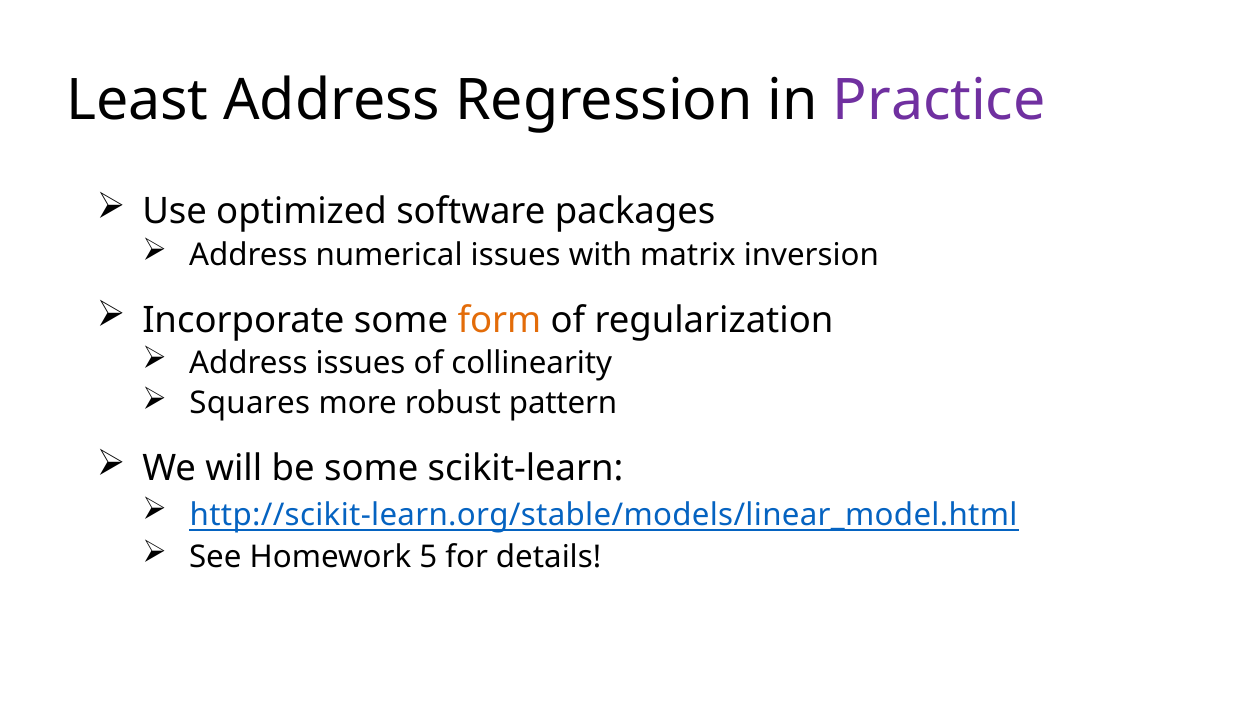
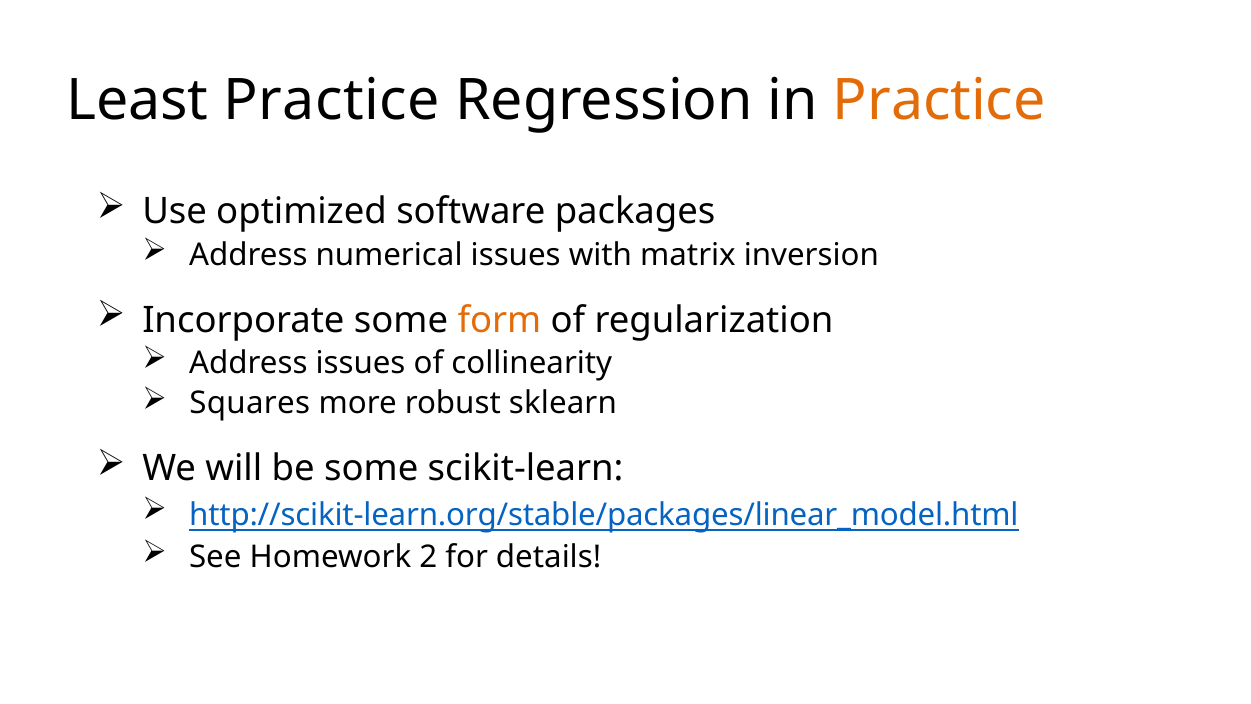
Least Address: Address -> Practice (332, 101)
Practice colour: purple -> orange (939, 101)
pattern: pattern -> sklearn (563, 403)
http://scikit-learn.org/stable/models/linear_model.html: http://scikit-learn.org/stable/models/linear_model.html -> http://scikit-learn.org/stable/packages/linear_model.html (604, 515)
5: 5 -> 2 (428, 556)
